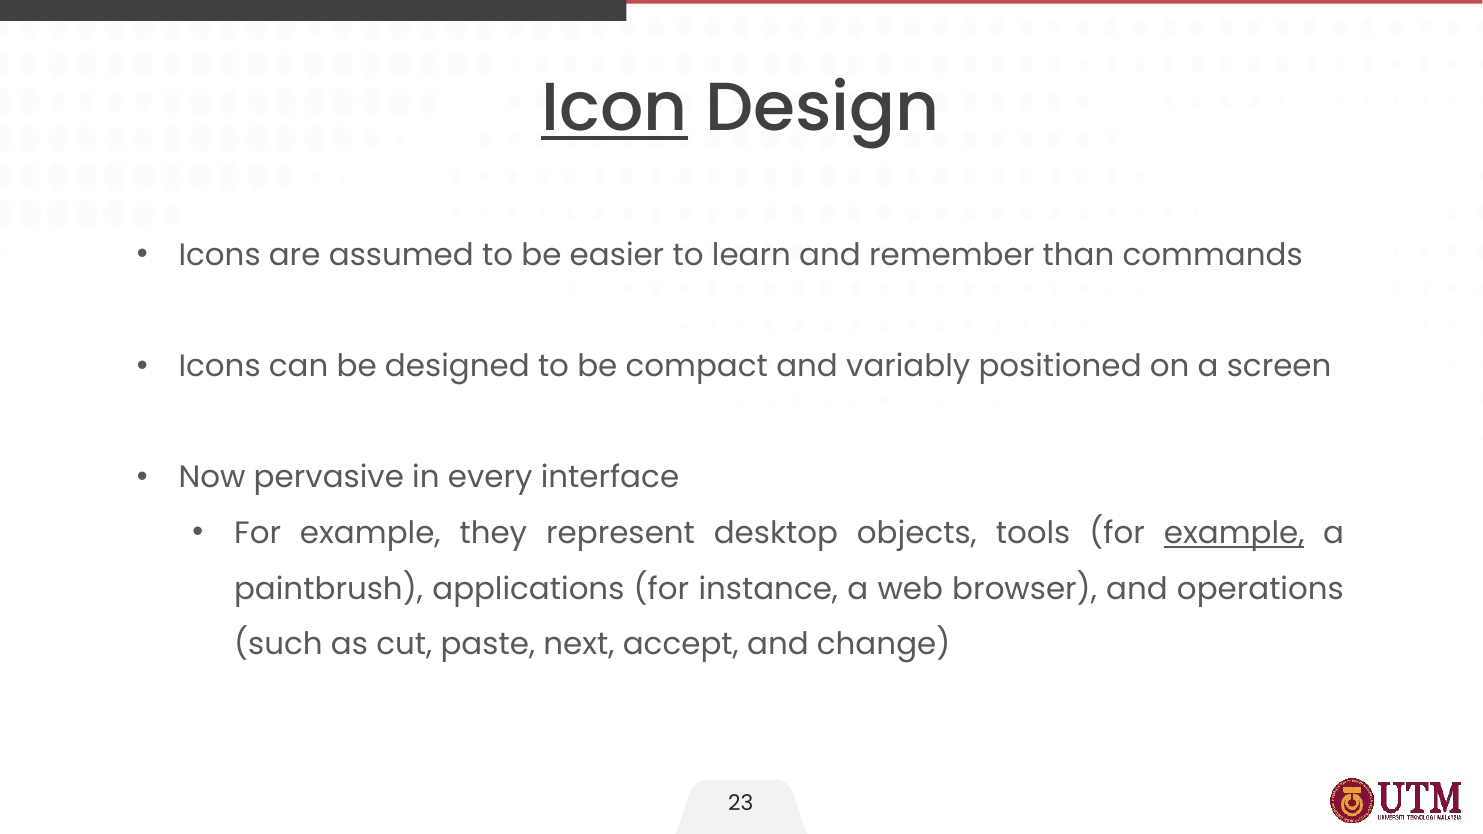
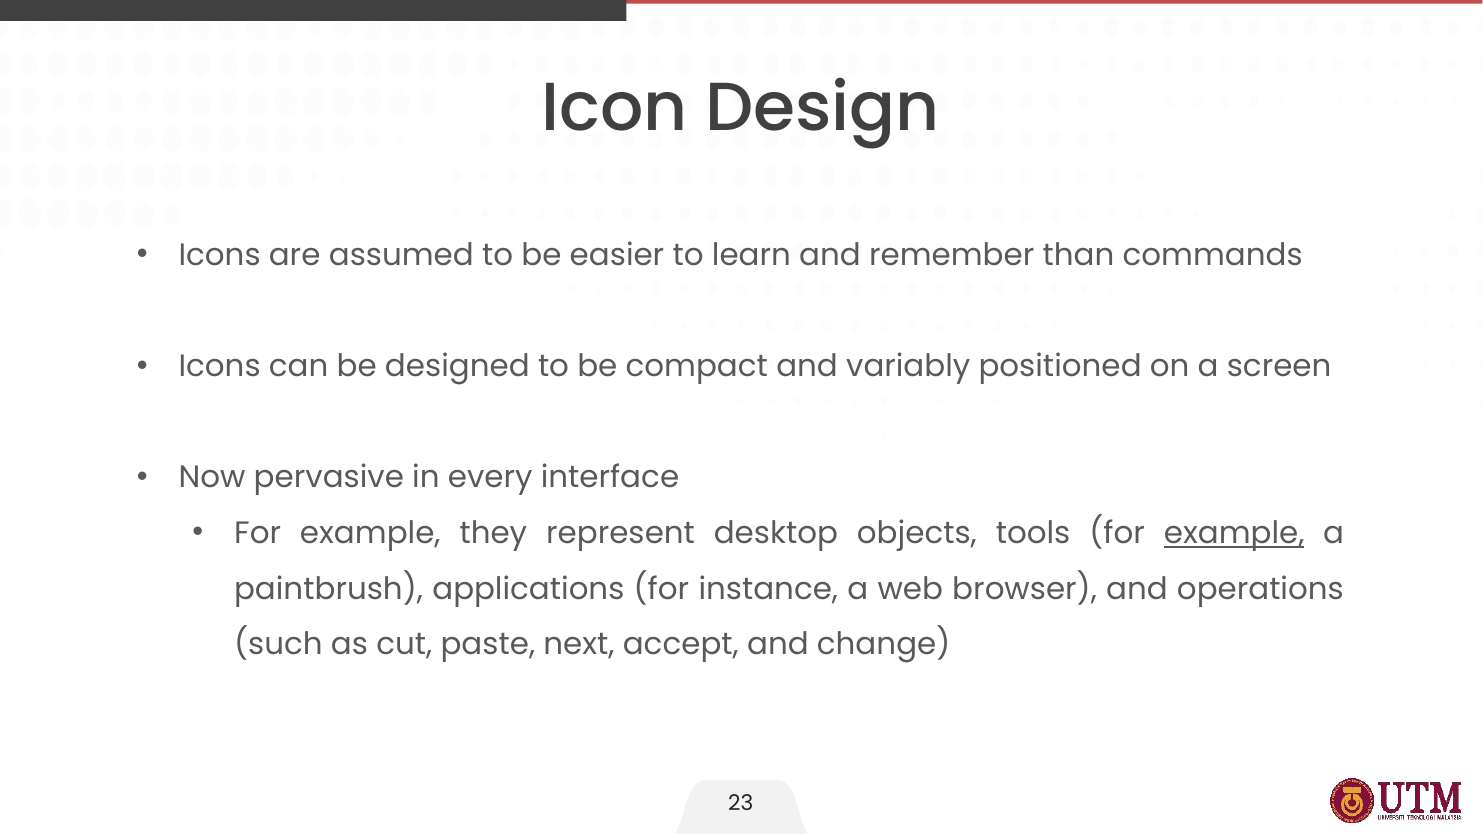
Icon underline: present -> none (614, 108)
